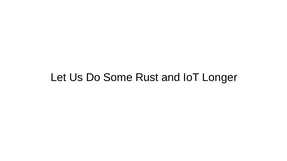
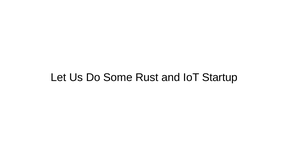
Longer: Longer -> Startup (220, 78)
